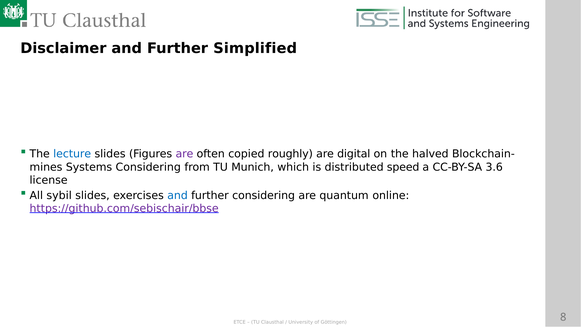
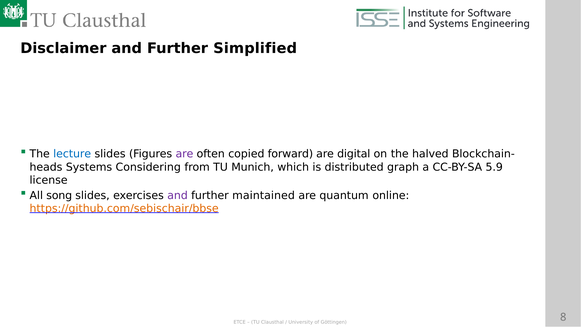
roughly: roughly -> forward (290, 154)
mines: mines -> heads (46, 167)
speed: speed -> graph (403, 167)
3.6: 3.6 -> 5.9 (494, 167)
sybil: sybil -> song (59, 195)
and colour: blue -> purple (178, 195)
further considering: considering -> maintained (264, 195)
https://github.com/sebischair/bbse colour: purple -> orange (124, 208)
